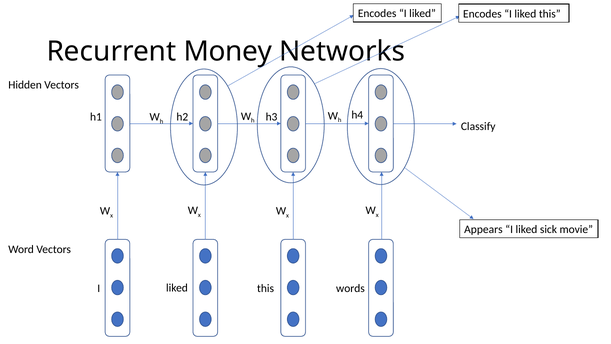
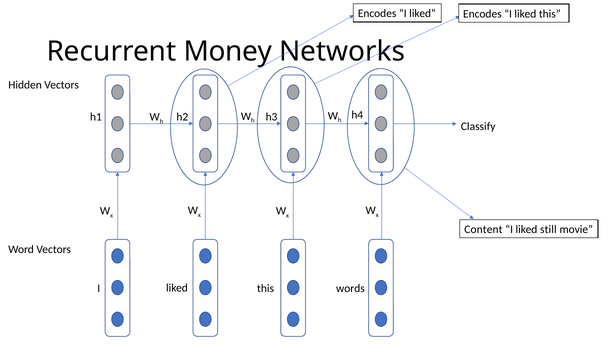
Appears: Appears -> Content (483, 229)
sick: sick -> still (548, 229)
